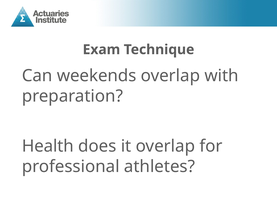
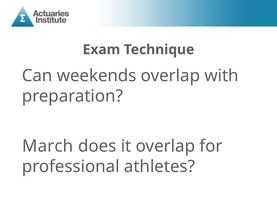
Health: Health -> March (48, 146)
